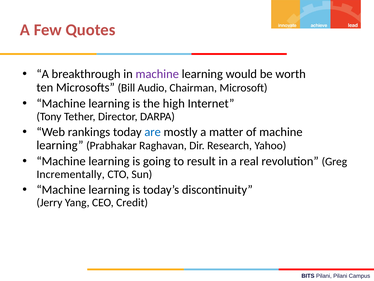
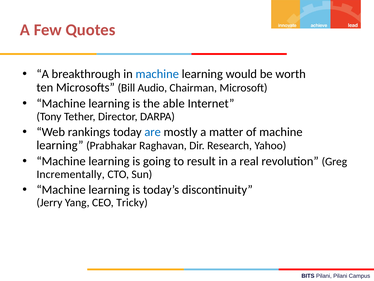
machine colour: purple -> blue (157, 74)
high: high -> able (174, 103)
Credit: Credit -> Tricky (132, 202)
